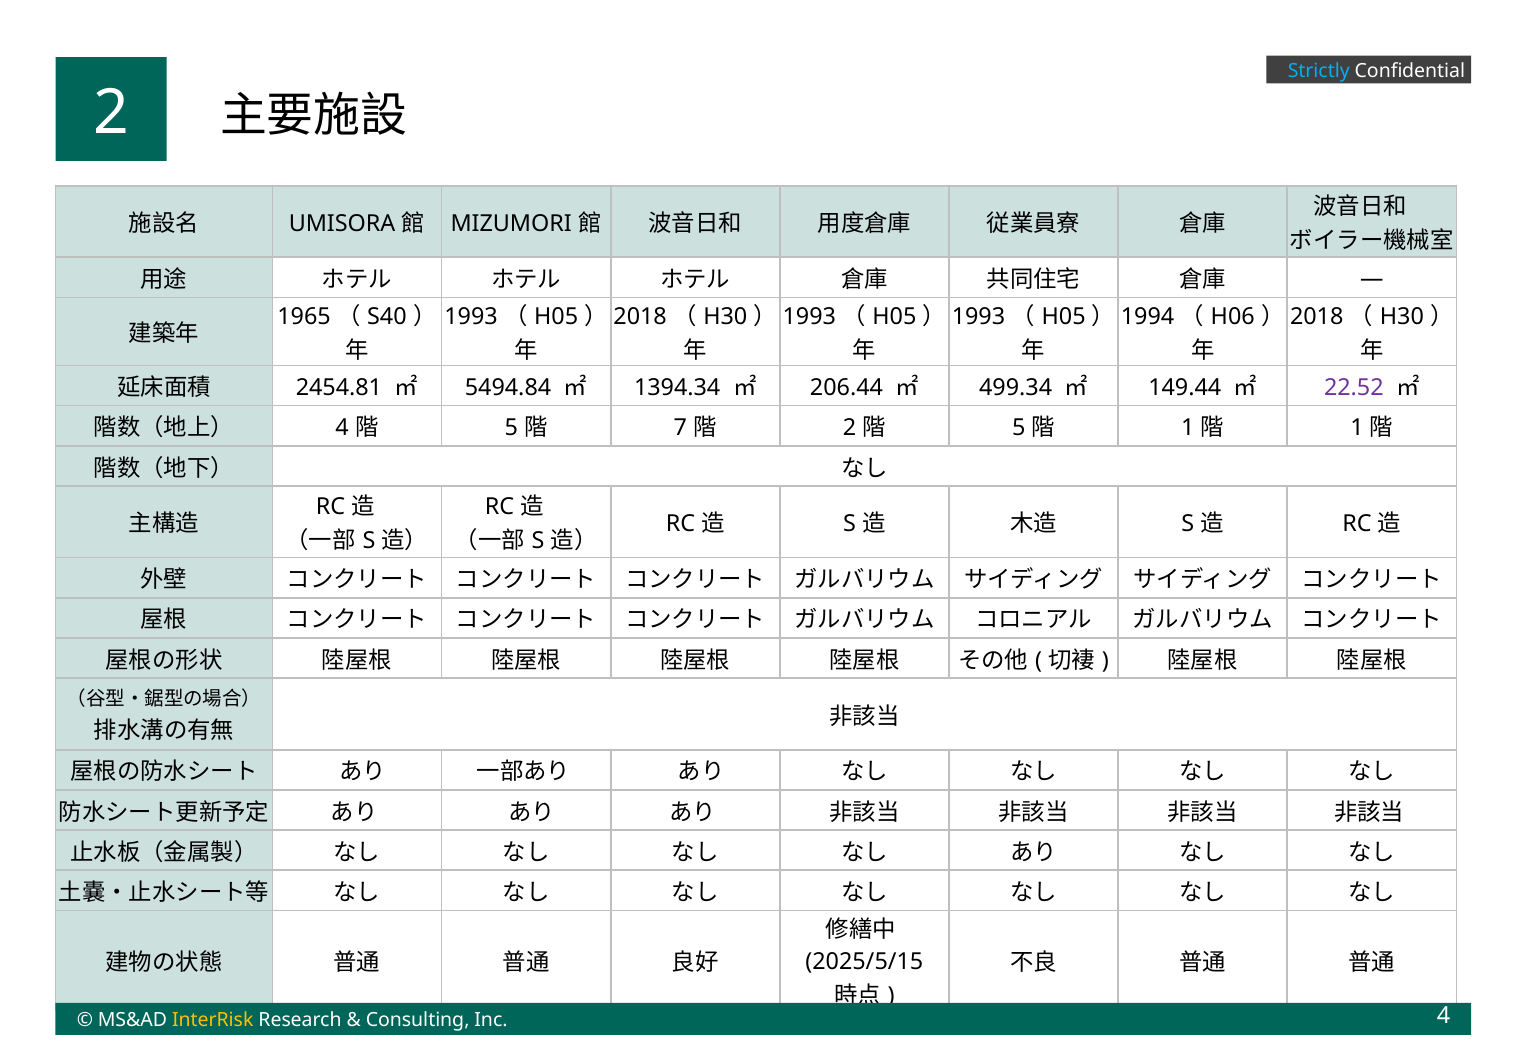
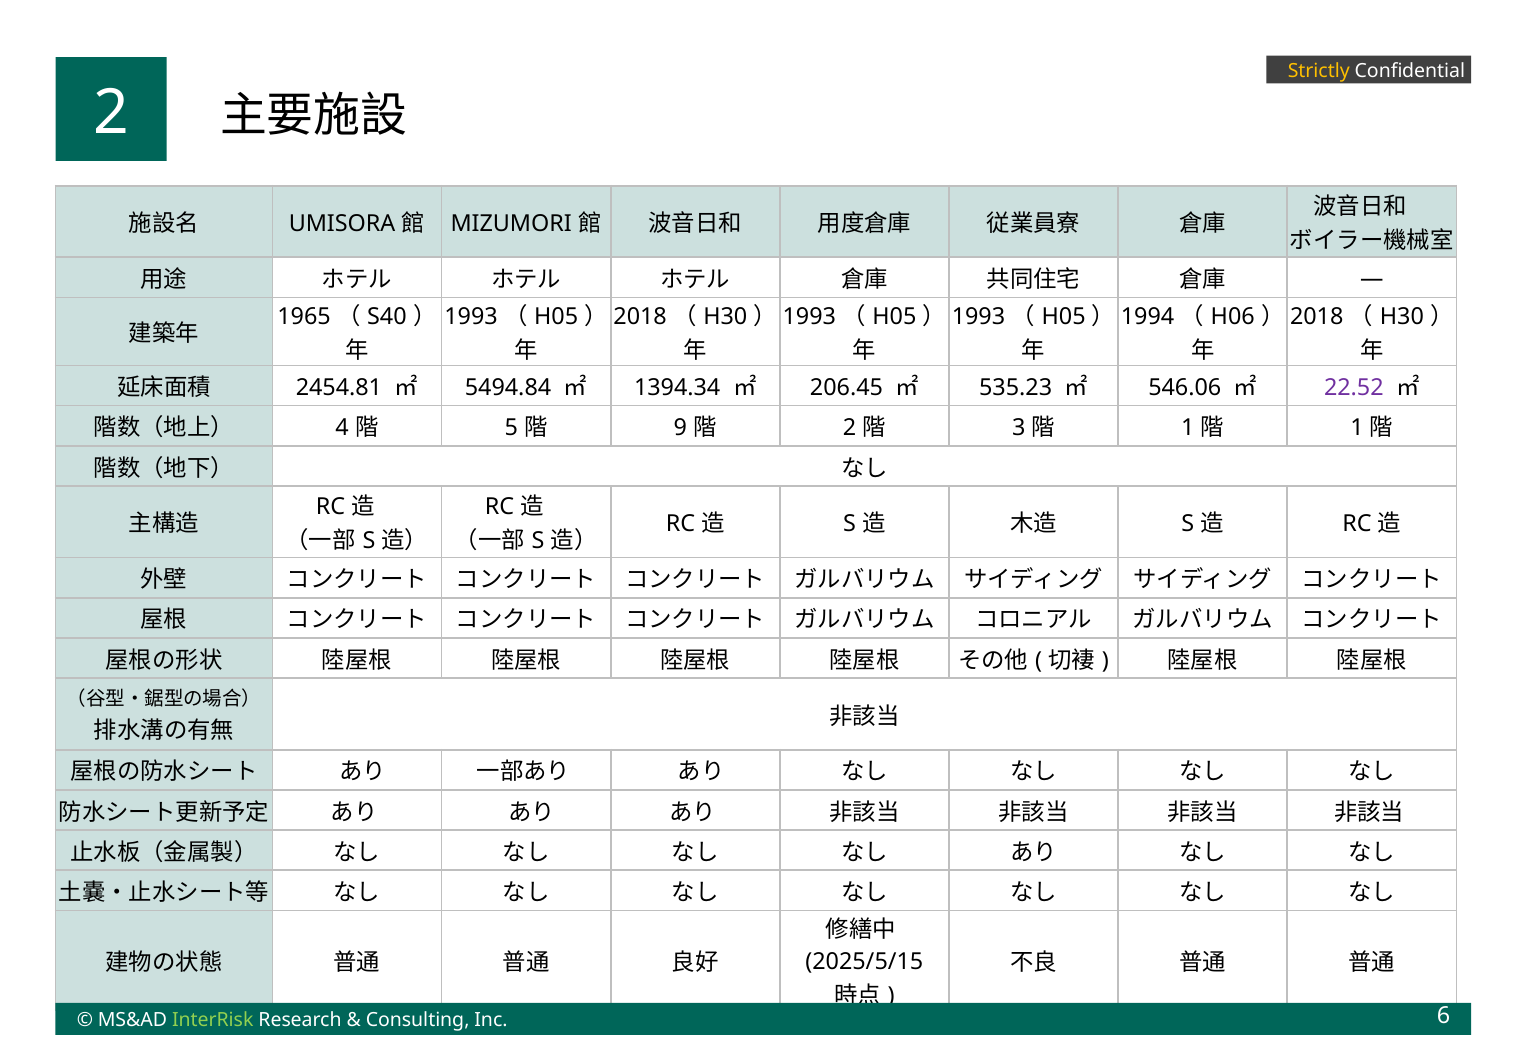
Strictly colour: light blue -> yellow (1319, 71)
206.44: 206.44 -> 206.45 (847, 388)
499.34: 499.34 -> 535.23 (1016, 388)
149.44: 149.44 -> 546.06 (1185, 388)
7: 7 -> 9 (680, 428)
5: 5 -> 3 (1019, 428)
InterRisk colour: yellow -> light green (213, 1020)
Inc 4: 4 -> 6 (1444, 1016)
